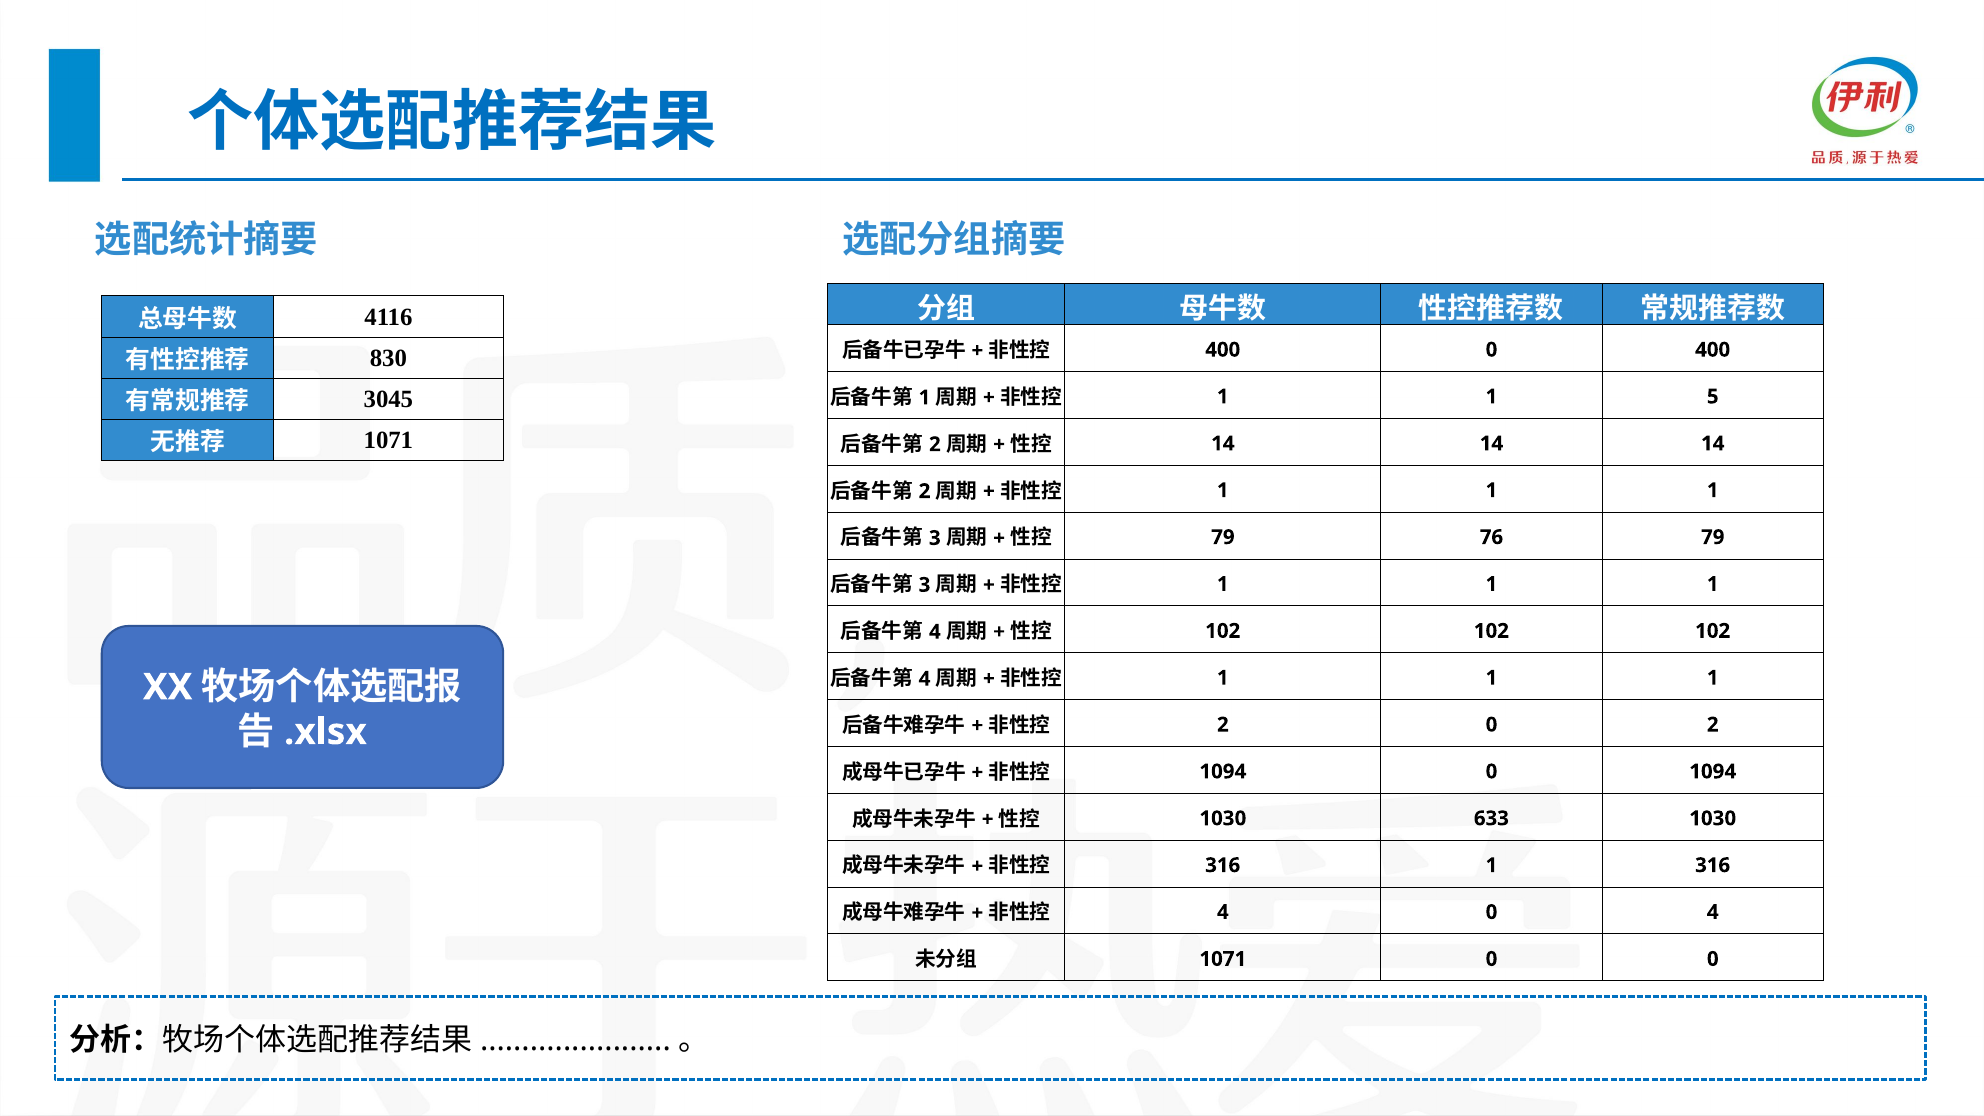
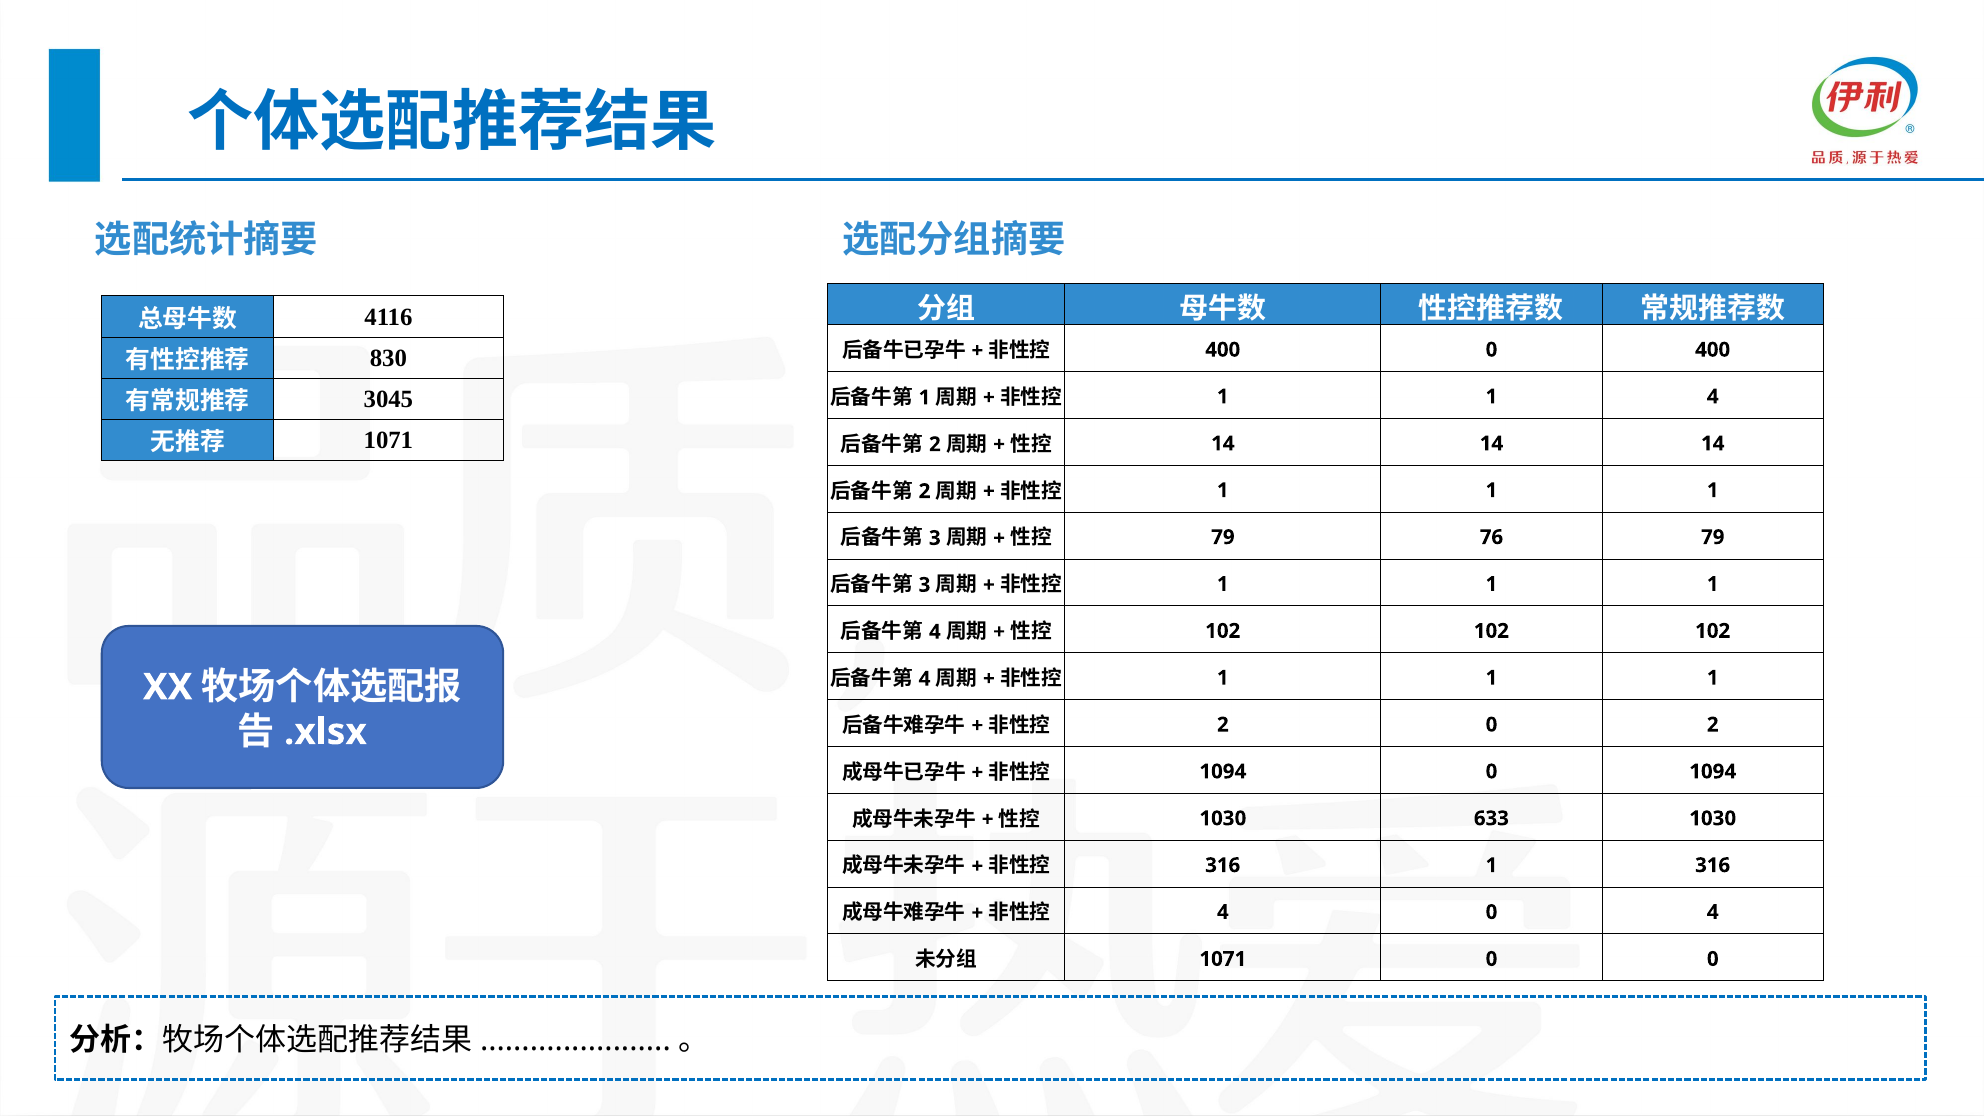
1 5: 5 -> 4 (1713, 397)
